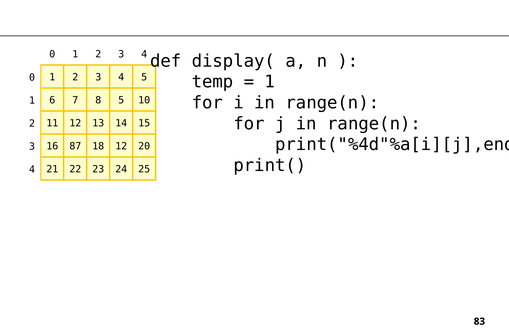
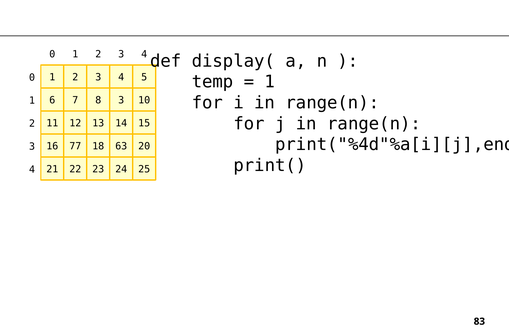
8 5: 5 -> 3 (121, 100)
87: 87 -> 77 (75, 146)
18 12: 12 -> 63 (121, 146)
